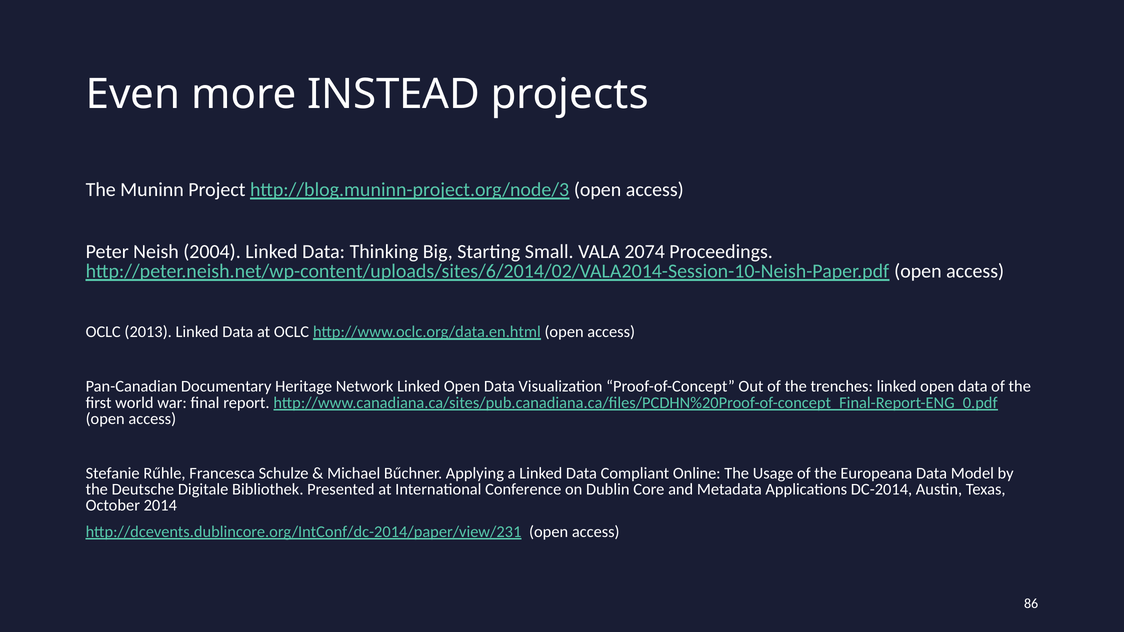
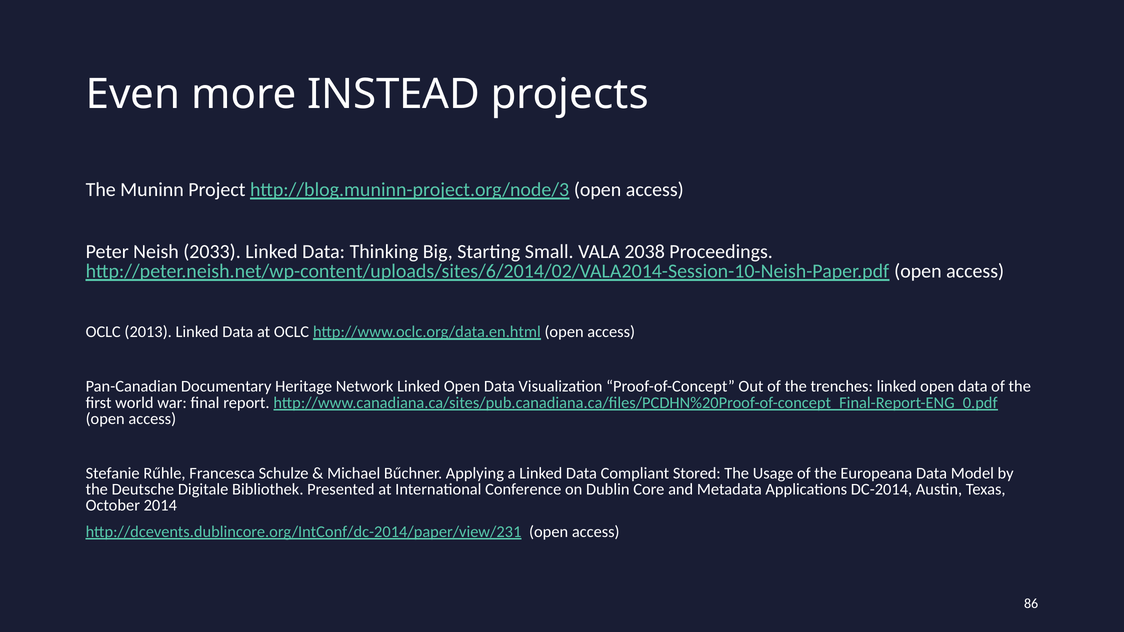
2004: 2004 -> 2033 (212, 252)
2074: 2074 -> 2038 (645, 252)
Online: Online -> Stored (697, 473)
